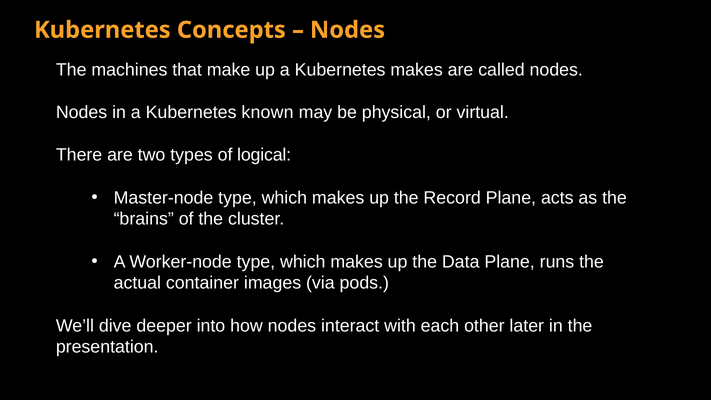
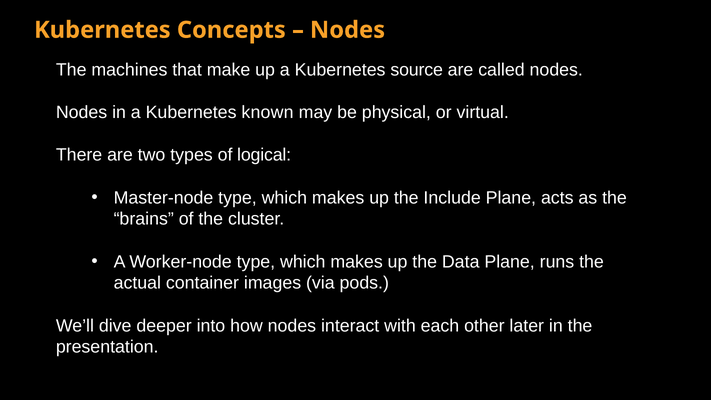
Kubernetes makes: makes -> source (417, 70)
Record: Record -> Include (452, 198)
